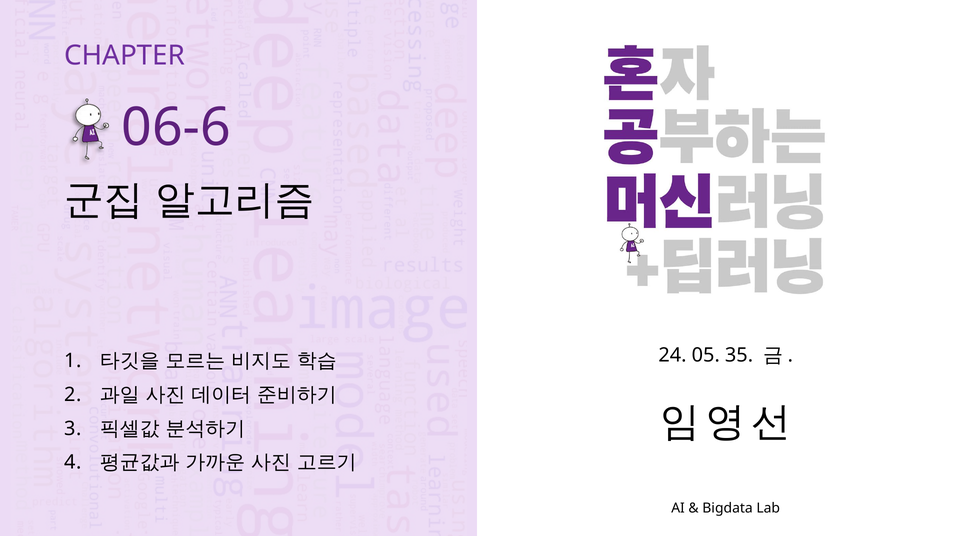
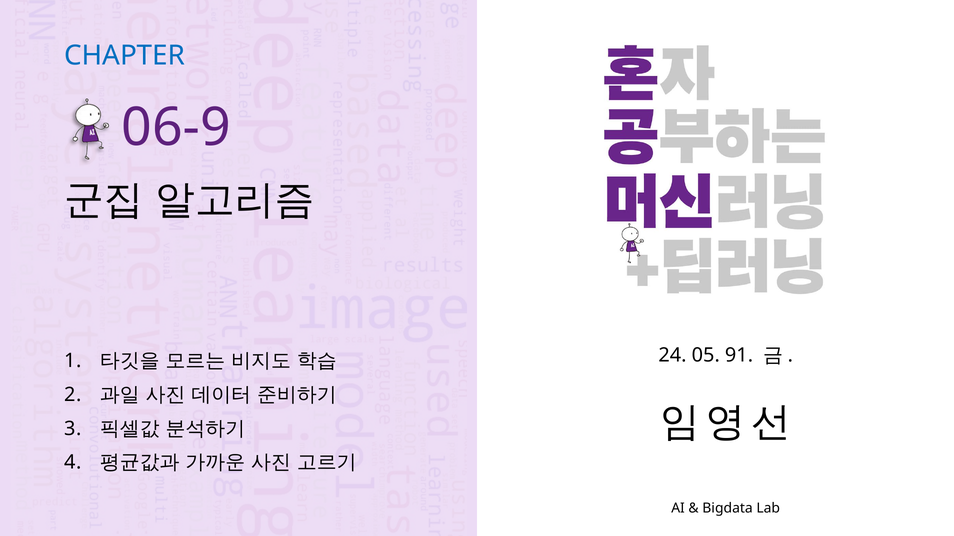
CHAPTER colour: purple -> blue (125, 56)
06-6: 06-6 -> 06-9 (176, 128)
35: 35 -> 91 (739, 356)
